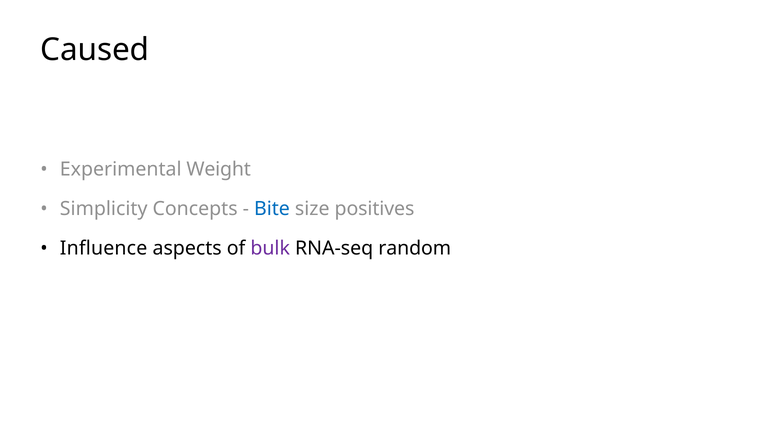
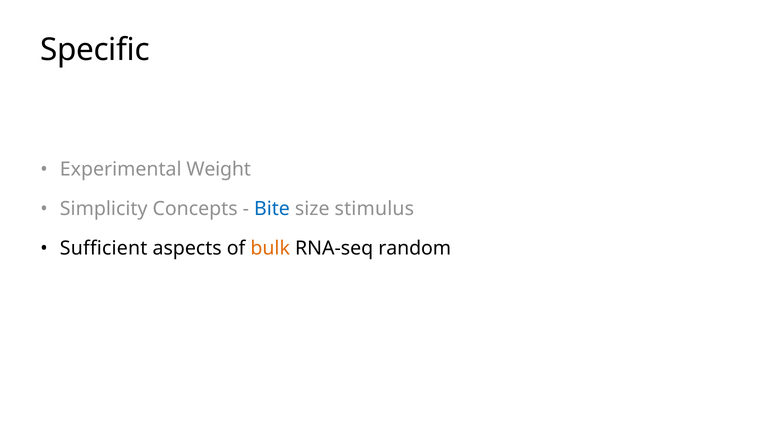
Caused: Caused -> Specific (95, 50)
positives: positives -> stimulus (374, 209)
Influence: Influence -> Sufficient (104, 248)
bulk colour: purple -> orange (270, 248)
